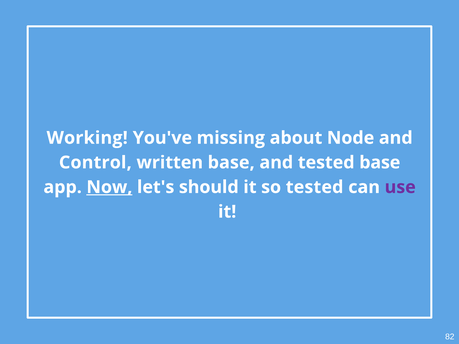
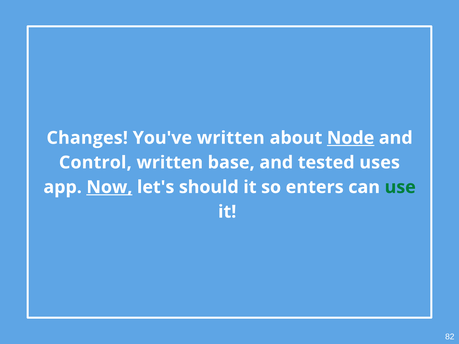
Working: Working -> Changes (87, 138)
You've missing: missing -> written (231, 138)
Node underline: none -> present (351, 138)
tested base: base -> uses (380, 163)
so tested: tested -> enters (315, 187)
use colour: purple -> green (400, 187)
